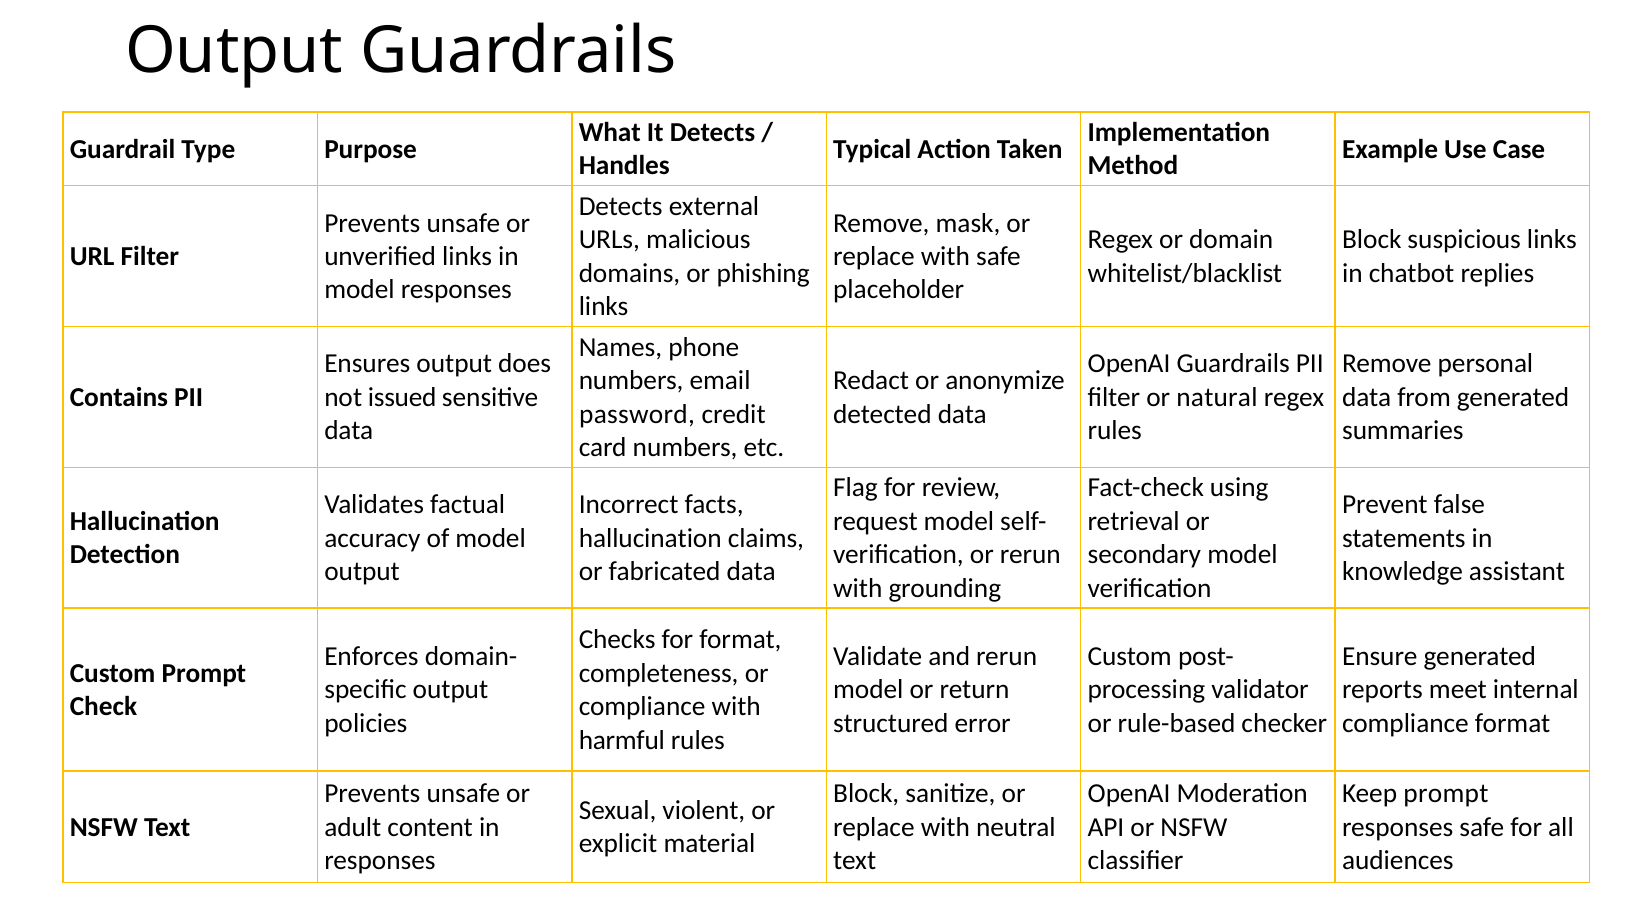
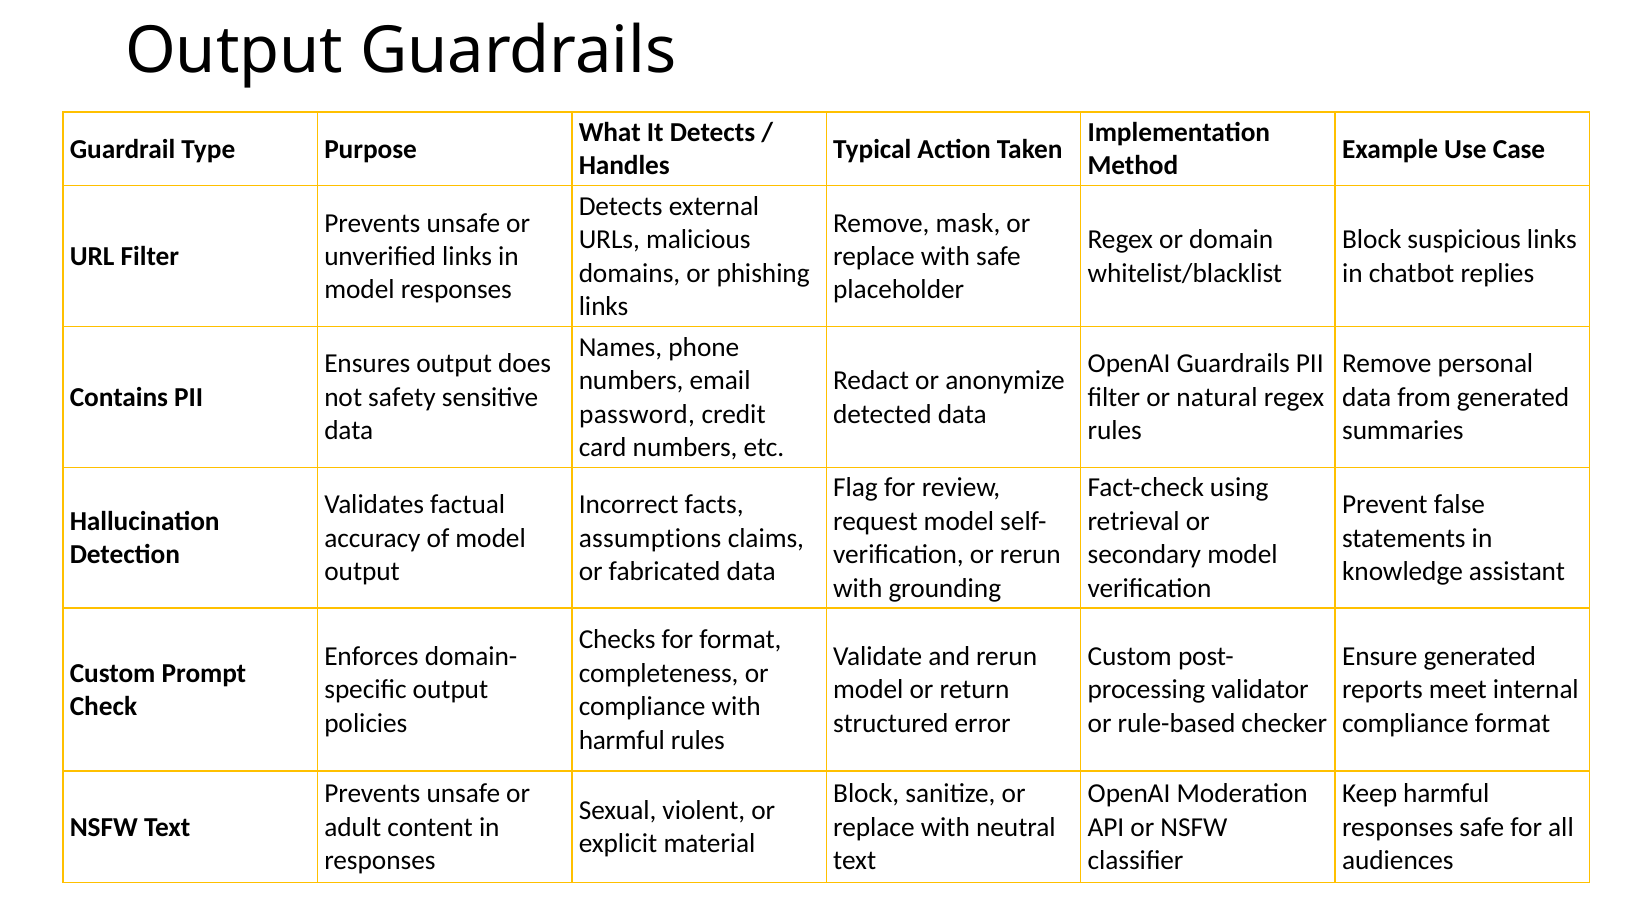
issued: issued -> safety (402, 397)
hallucination: hallucination -> assumptions (650, 538)
Keep prompt: prompt -> harmful (1446, 793)
